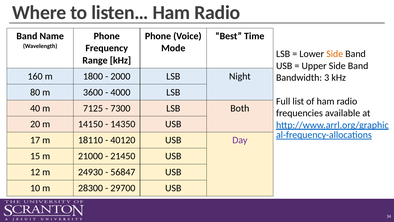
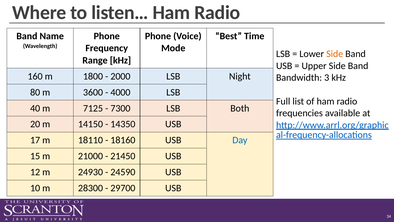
40120: 40120 -> 18160 (123, 140)
Day colour: purple -> blue (240, 140)
56847: 56847 -> 24590 (123, 172)
